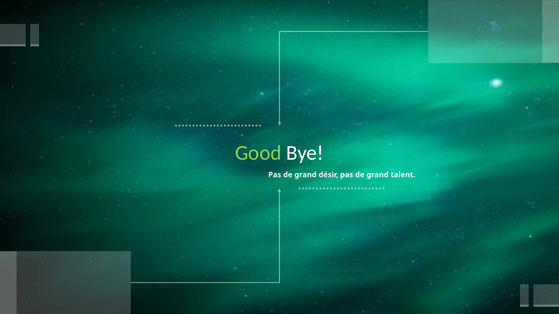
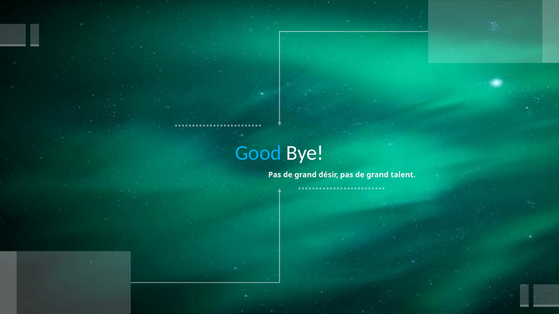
Good colour: light green -> light blue (258, 153)
